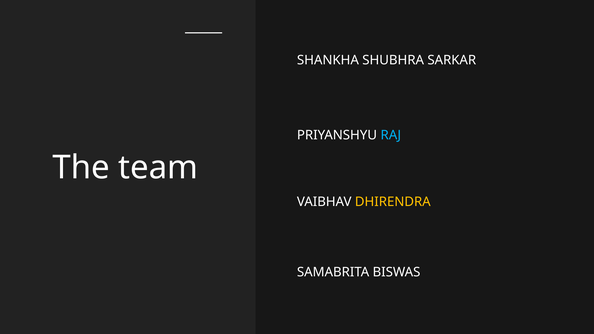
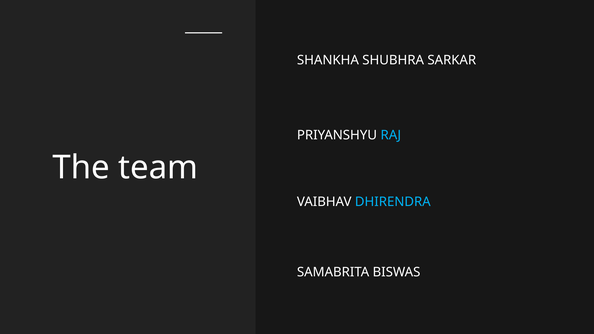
DHIRENDRA colour: yellow -> light blue (393, 202)
